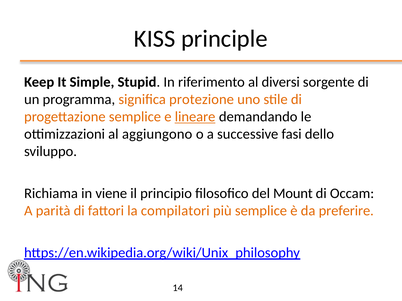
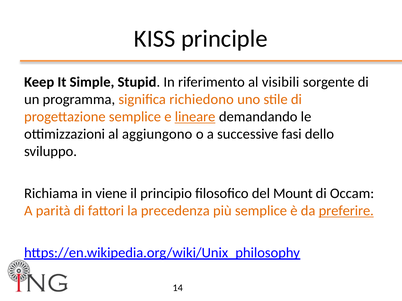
diversi: diversi -> visibili (281, 82)
protezione: protezione -> richiedono (202, 99)
compilatori: compilatori -> precedenza (175, 211)
preferire underline: none -> present (346, 211)
